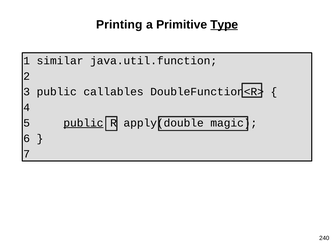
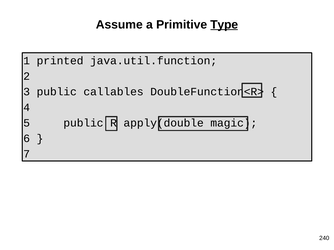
Printing: Printing -> Assume (119, 25)
similar: similar -> printed (60, 61)
public underline: present -> none (83, 123)
